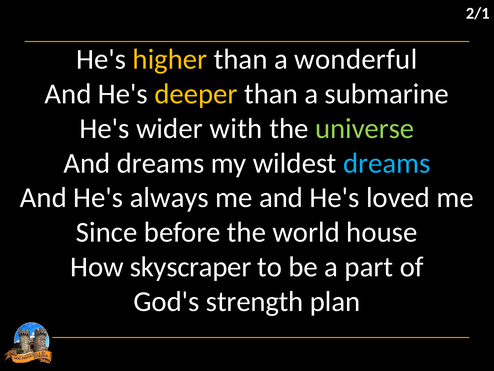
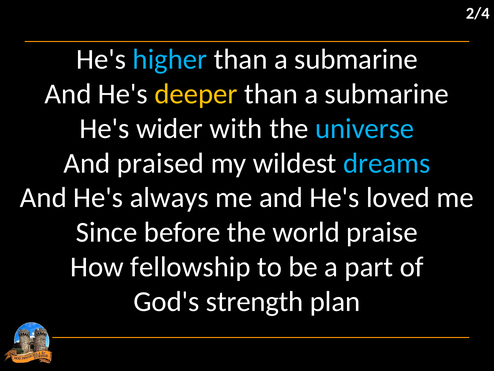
2/1: 2/1 -> 2/4 (478, 13)
higher colour: yellow -> light blue (170, 59)
wonderful: wonderful -> submarine (356, 59)
universe colour: light green -> light blue (365, 128)
And dreams: dreams -> praised (160, 163)
house: house -> praise (382, 232)
skyscraper: skyscraper -> fellowship (190, 267)
